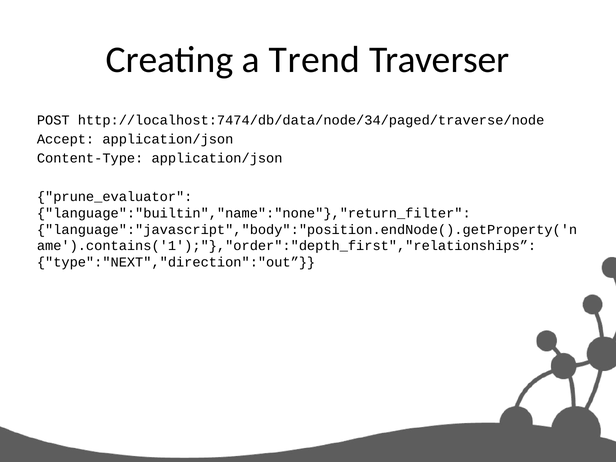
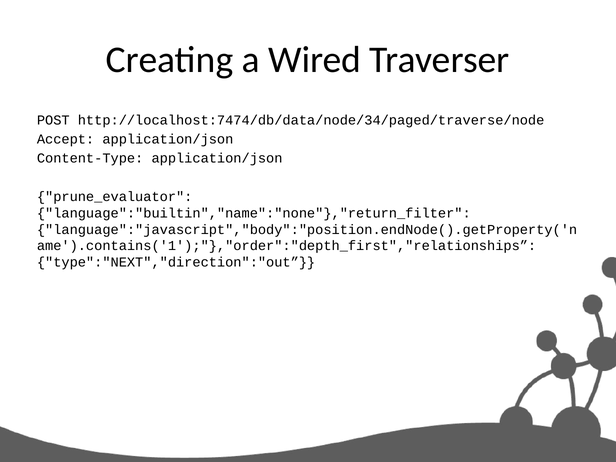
Trend: Trend -> Wired (315, 60)
